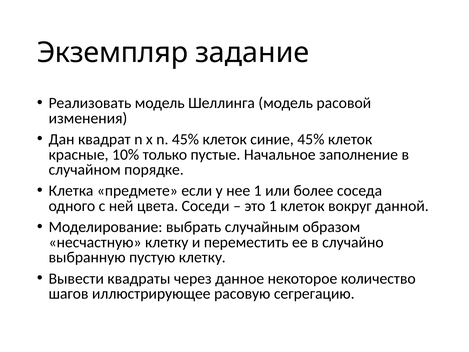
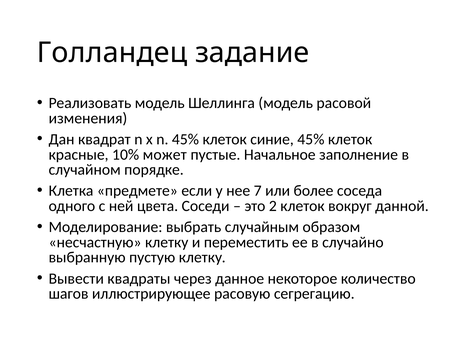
Экземпляр: Экземпляр -> Голландец (112, 53)
только: только -> может (165, 154)
нее 1: 1 -> 7 (258, 191)
это 1: 1 -> 2 (273, 206)
